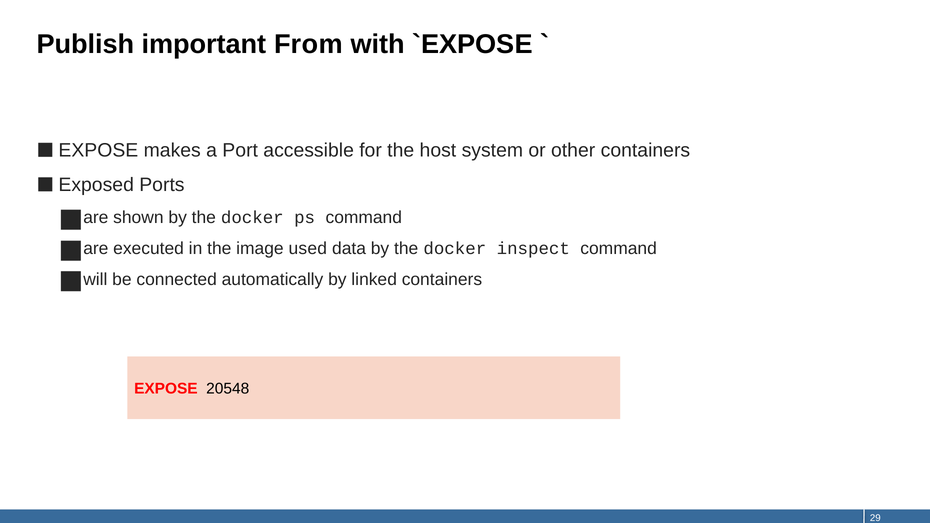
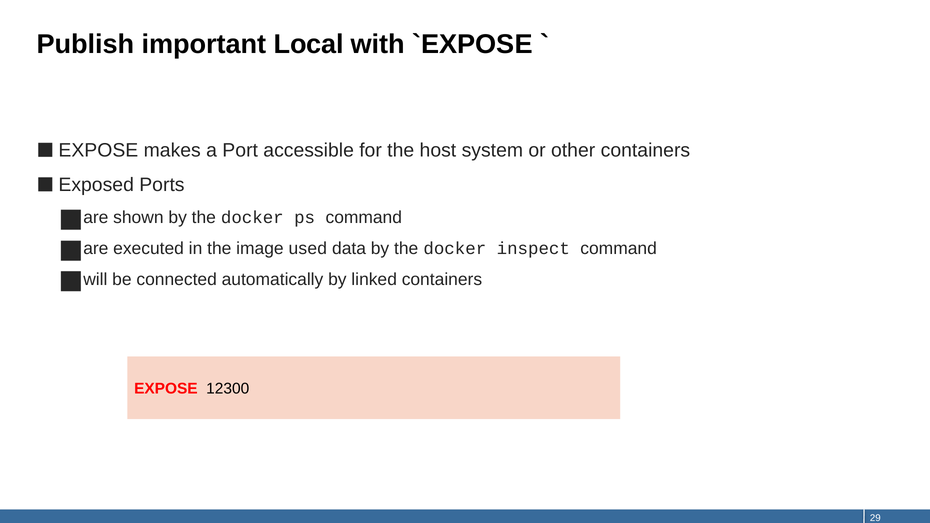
From: From -> Local (309, 44)
20548: 20548 -> 12300 (228, 389)
